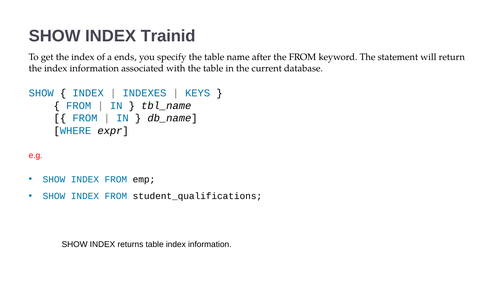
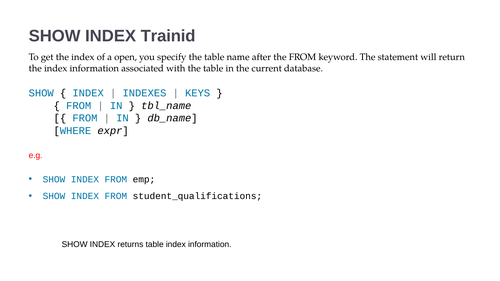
ends: ends -> open (126, 57)
